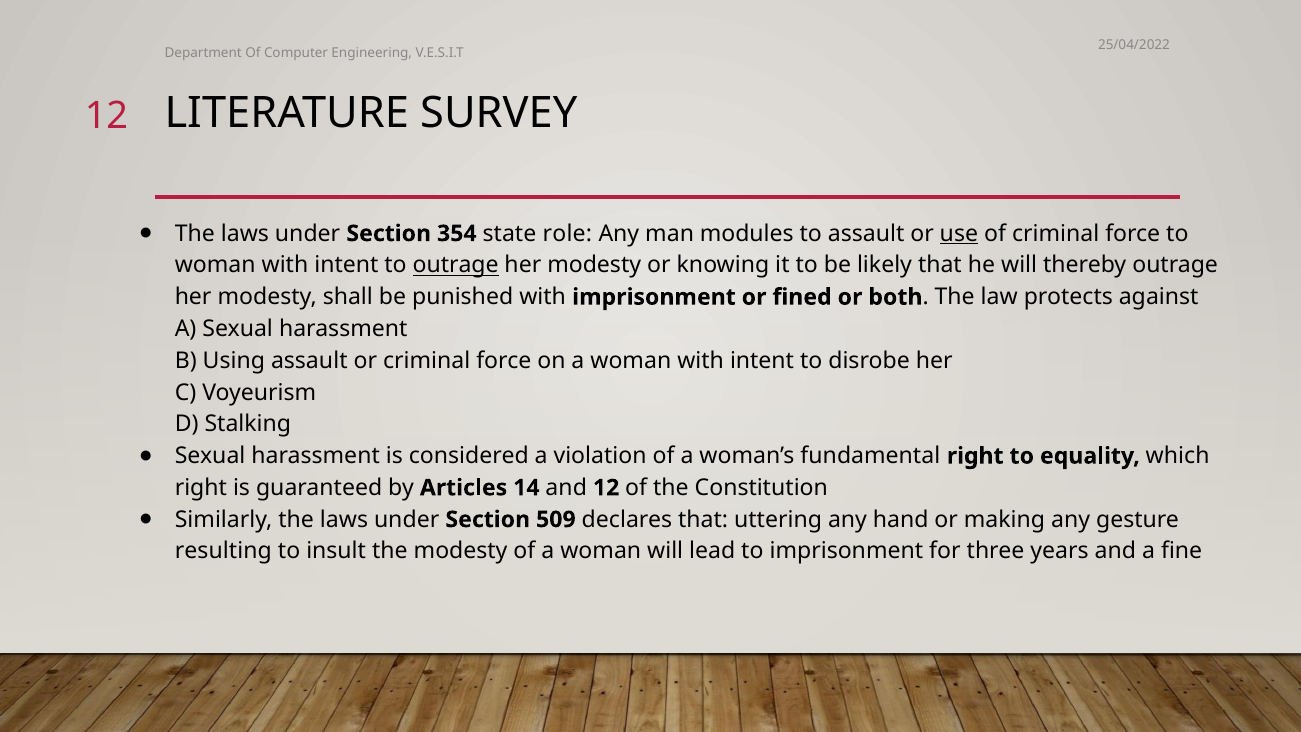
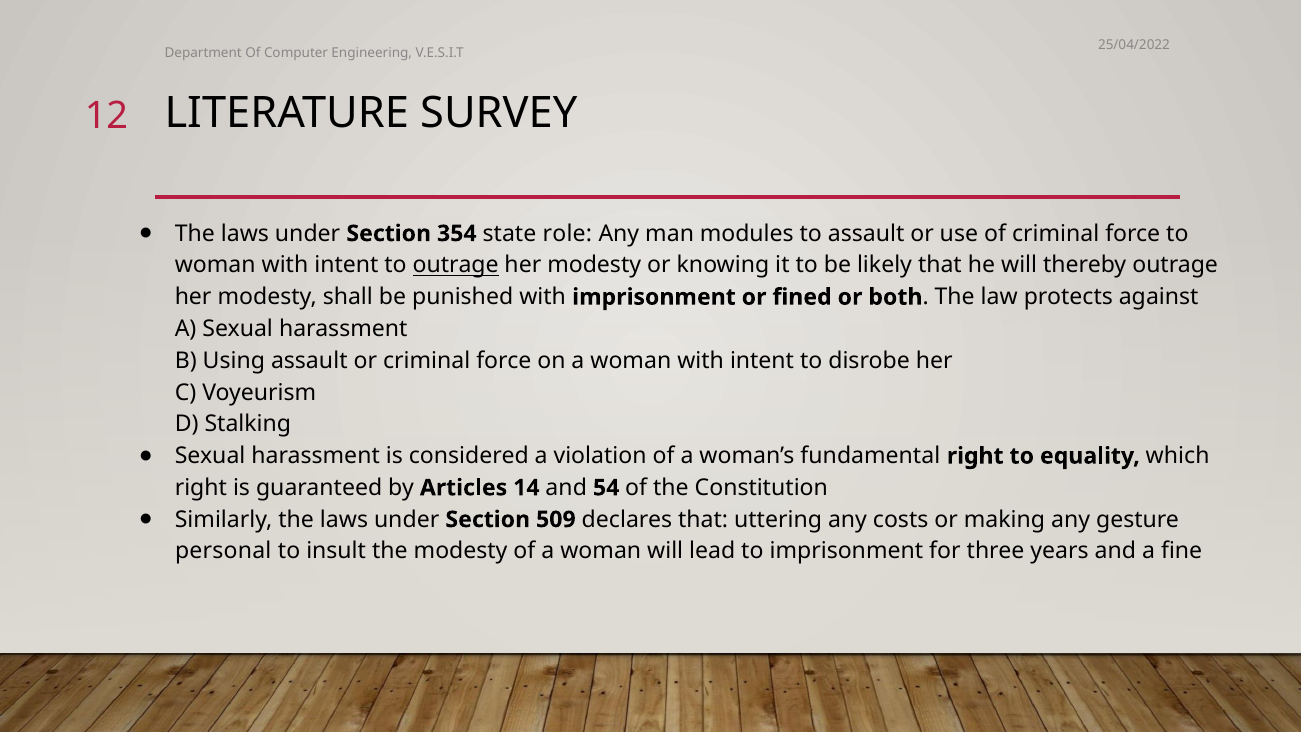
use underline: present -> none (959, 233)
and 12: 12 -> 54 (606, 488)
hand: hand -> costs (901, 519)
resulting: resulting -> personal (223, 551)
